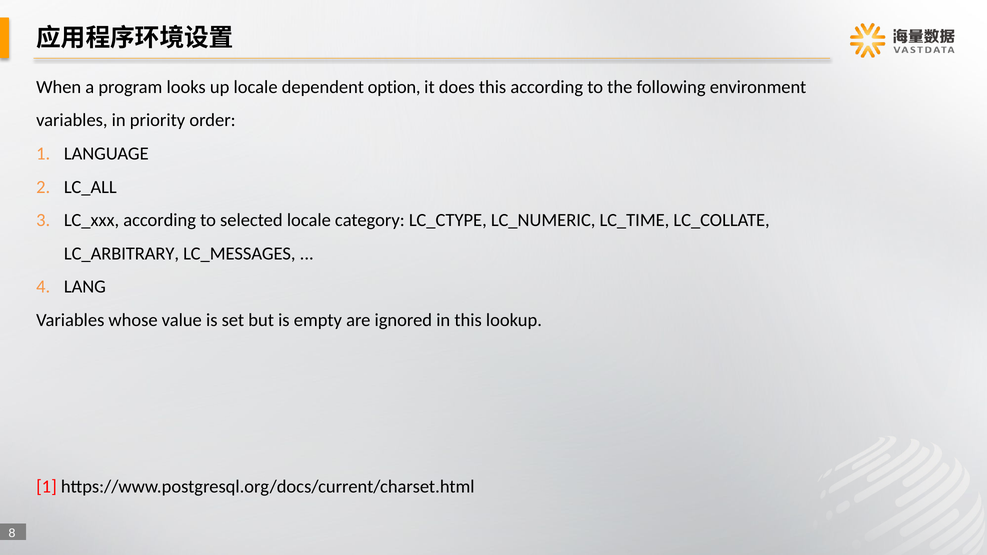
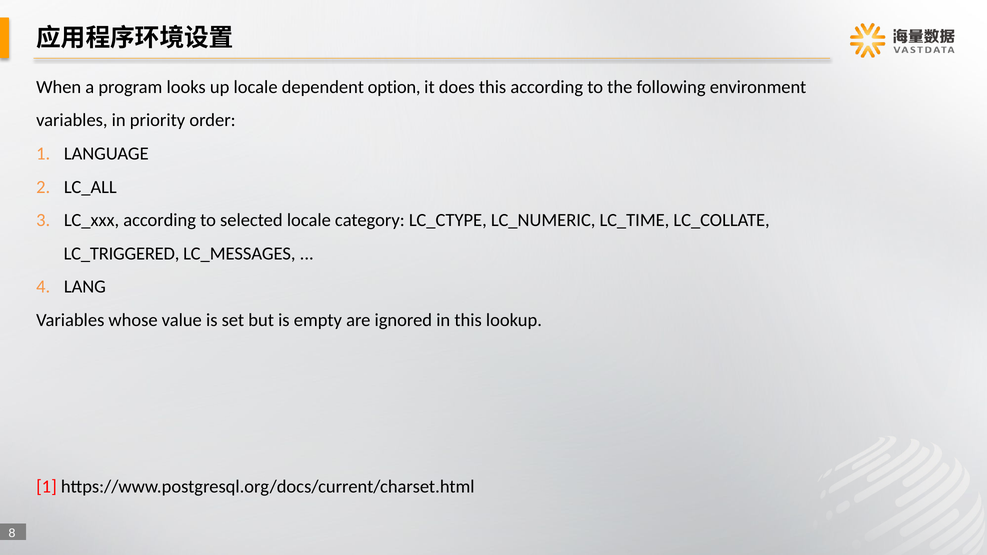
LC_ARBITRARY: LC_ARBITRARY -> LC_TRIGGERED (122, 254)
